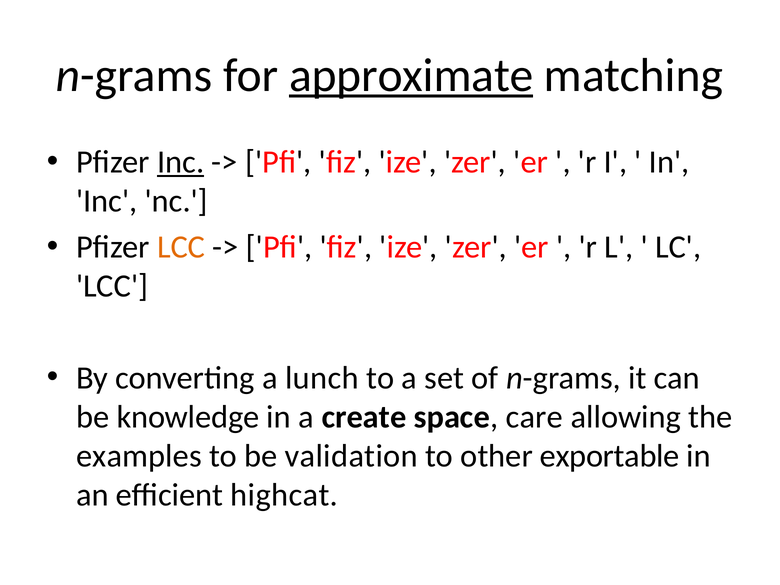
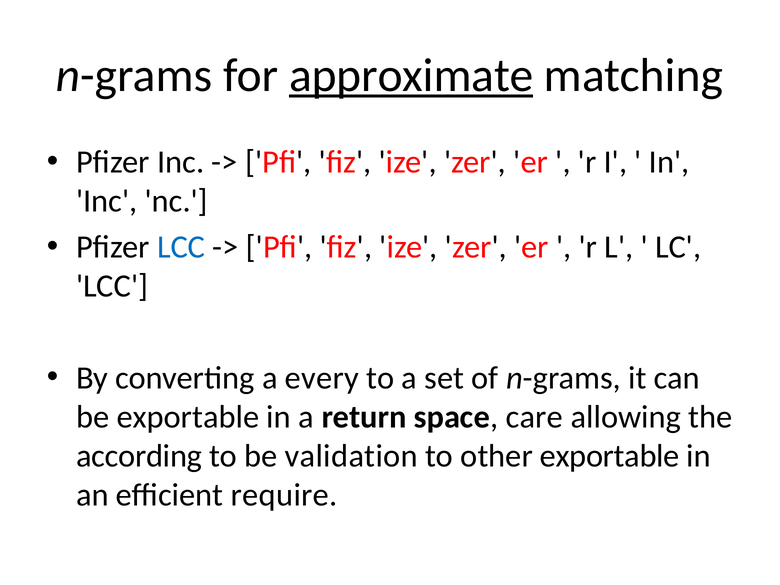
Inc underline: present -> none (181, 162)
LCC colour: orange -> blue (181, 247)
lunch: lunch -> every (322, 378)
be knowledge: knowledge -> exportable (188, 417)
create: create -> return (364, 417)
examples: examples -> according (139, 456)
highcat: highcat -> require (284, 495)
